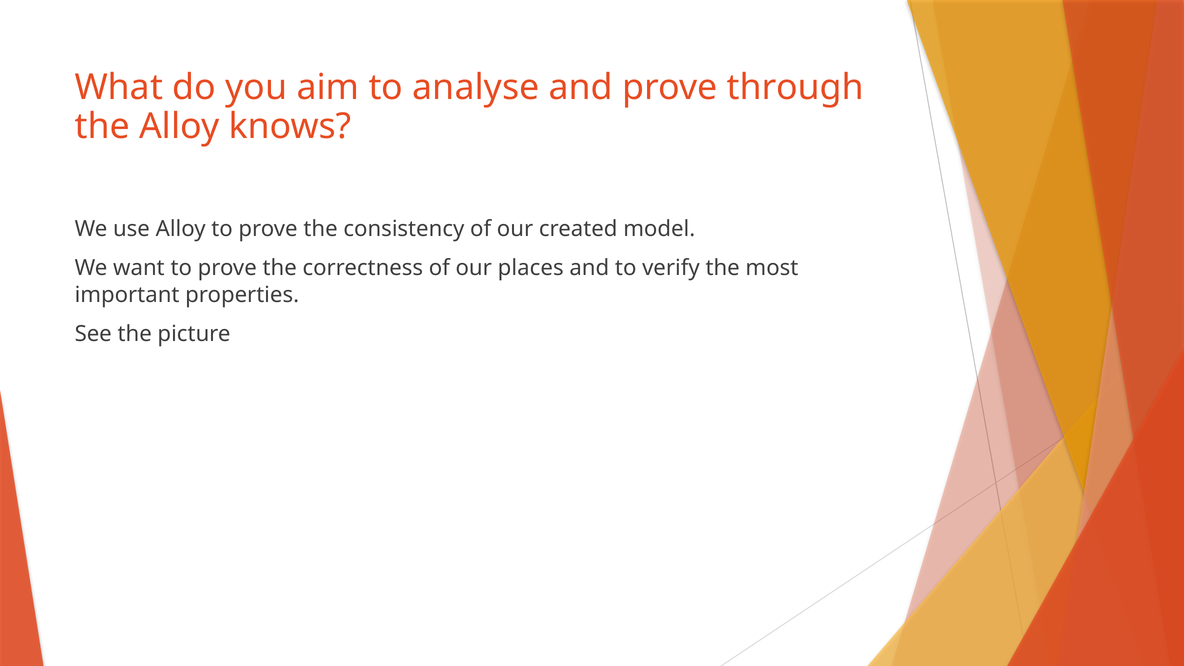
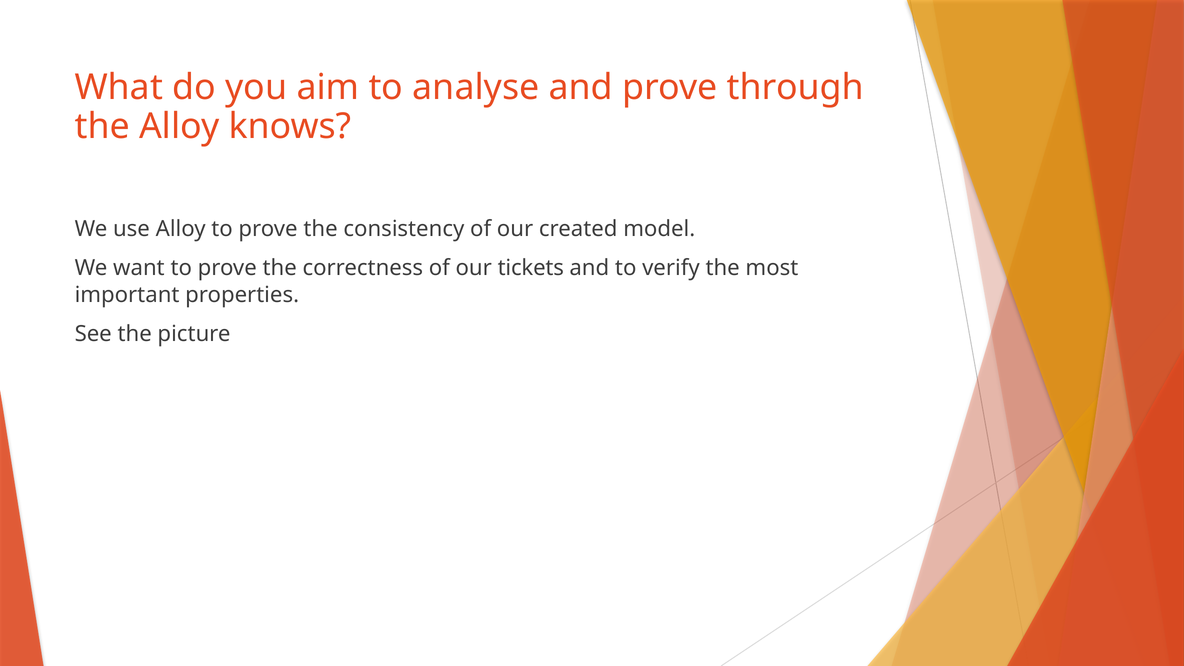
places: places -> tickets (531, 268)
